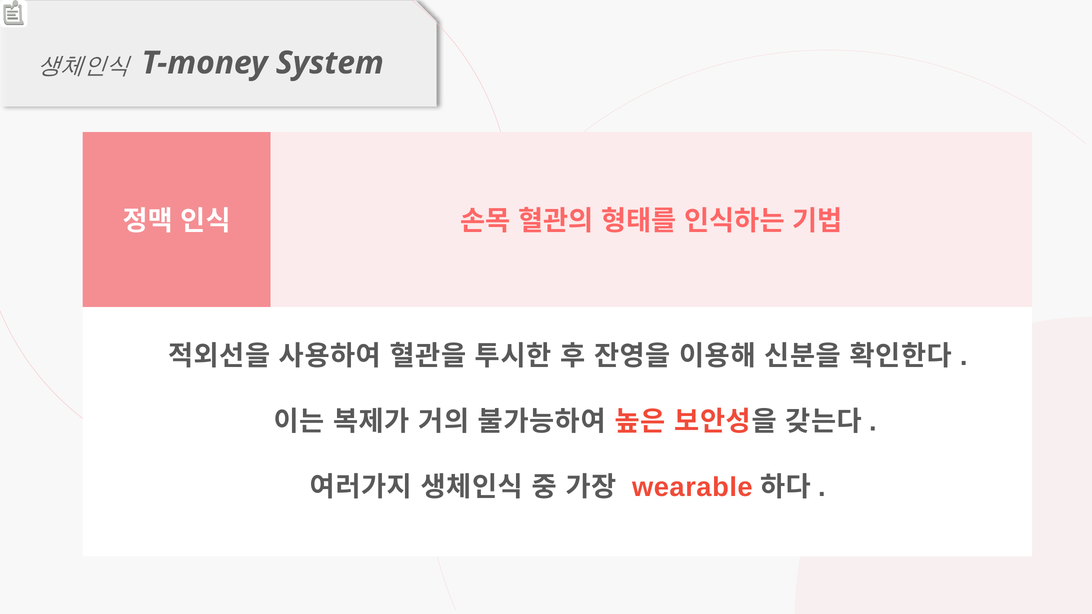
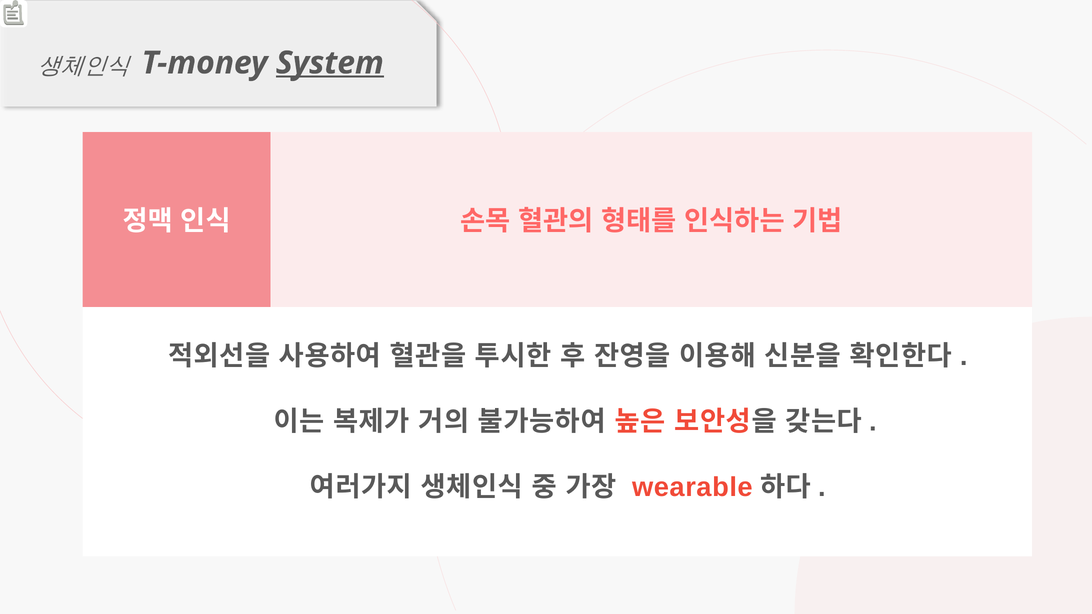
System underline: none -> present (330, 63)
